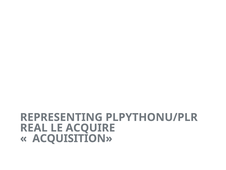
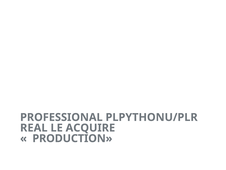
REPRESENTING: REPRESENTING -> PROFESSIONAL (61, 117)
ACQUISITION: ACQUISITION -> PRODUCTION (72, 138)
